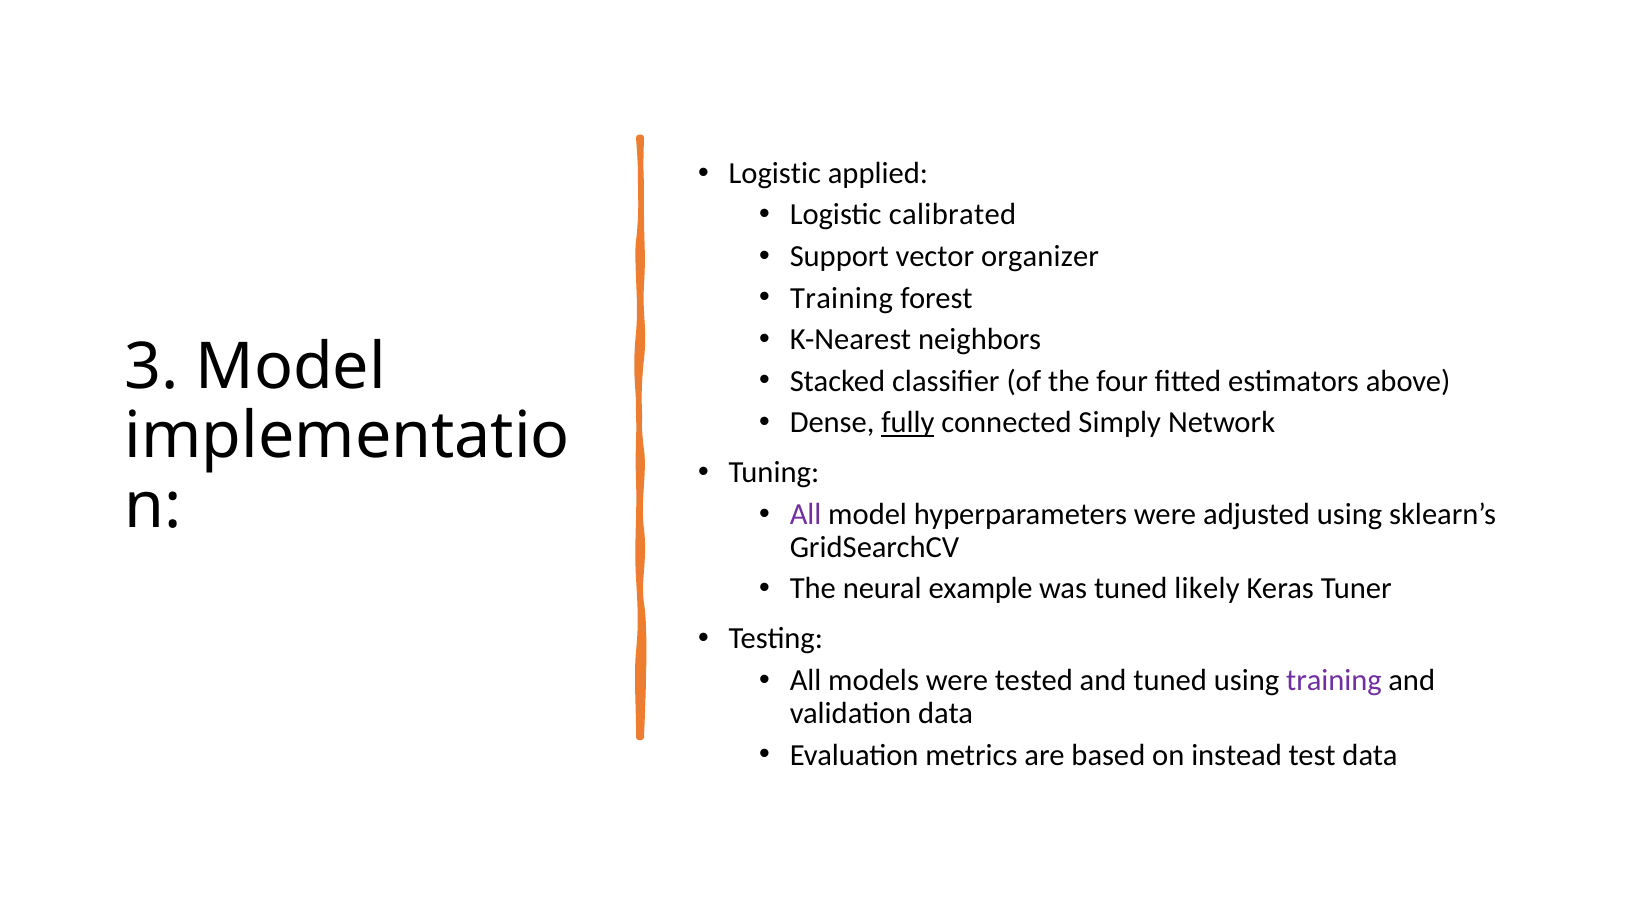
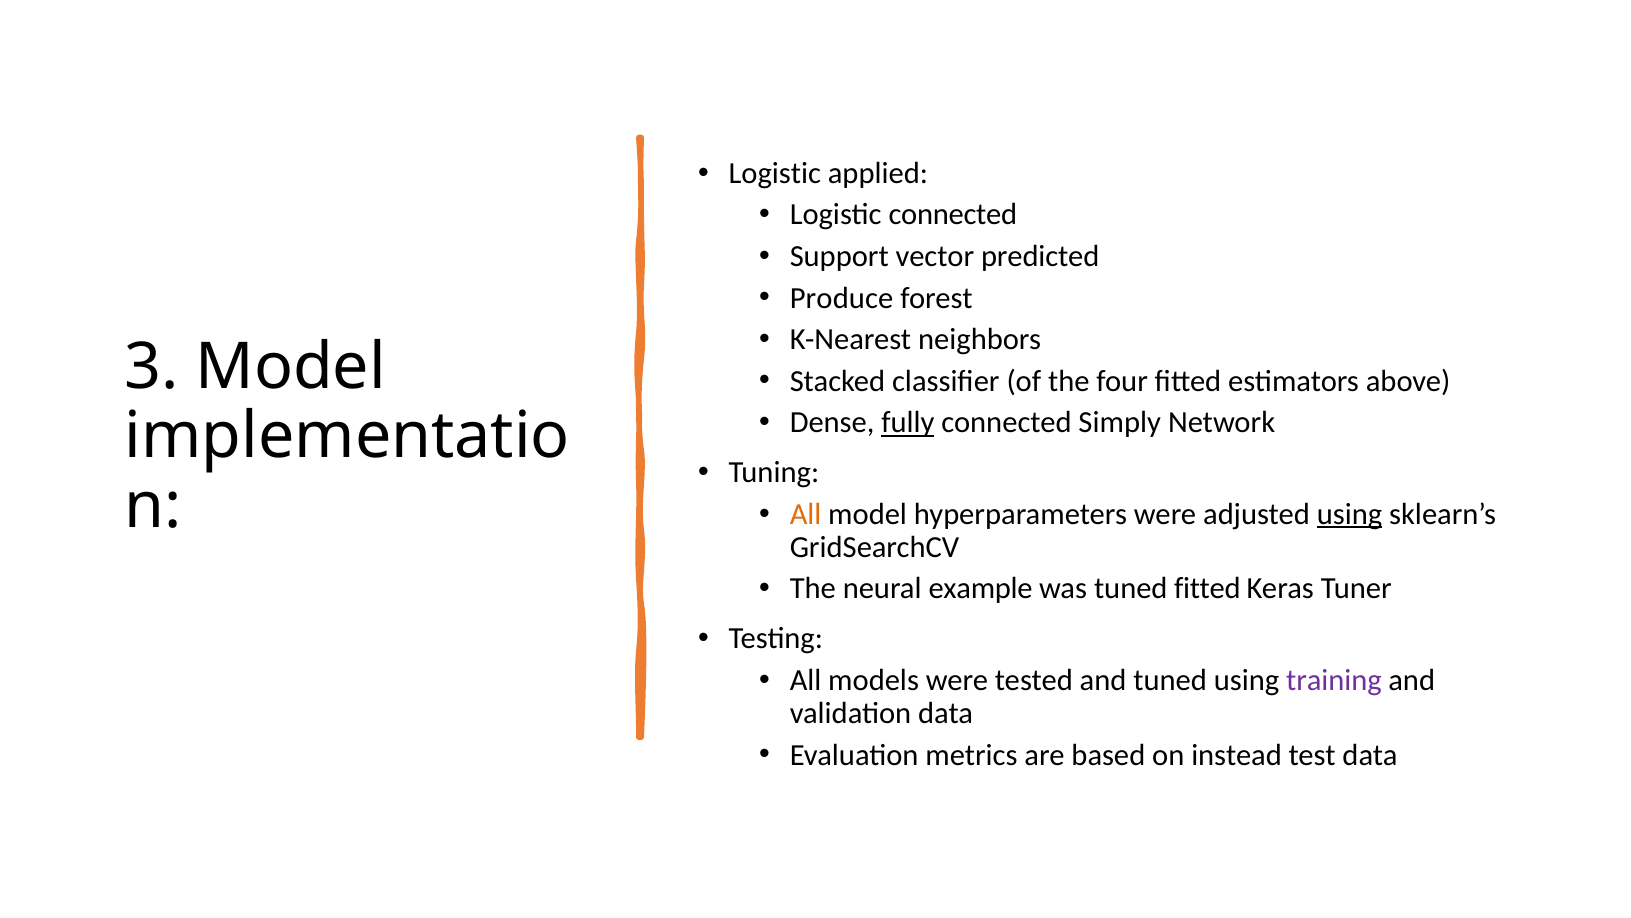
Logistic calibrated: calibrated -> connected (953, 215)
organizer: organizer -> predicted (1040, 256)
Training: Training -> Produce (842, 298)
All colour: purple -> orange (806, 514)
using underline: none -> present (1350, 514)
tuned likely: likely -> fitted (1207, 588)
